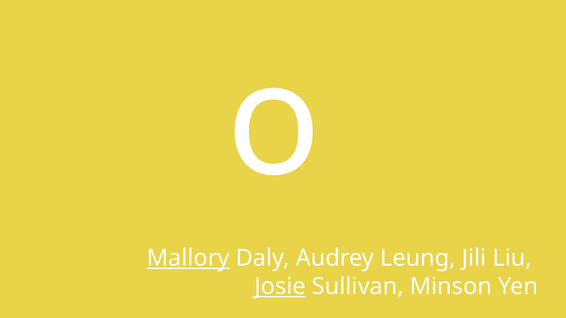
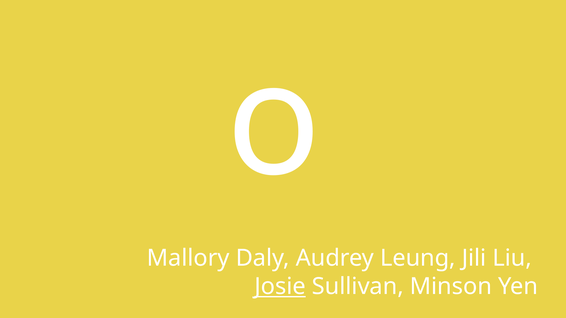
Mallory underline: present -> none (188, 258)
